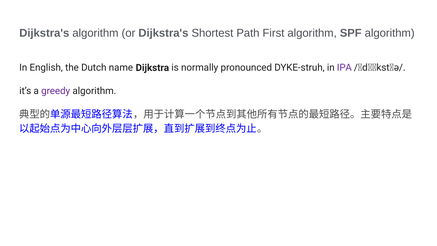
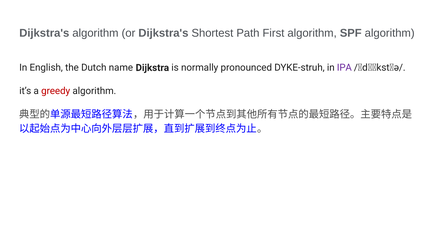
greedy colour: purple -> red (56, 91)
